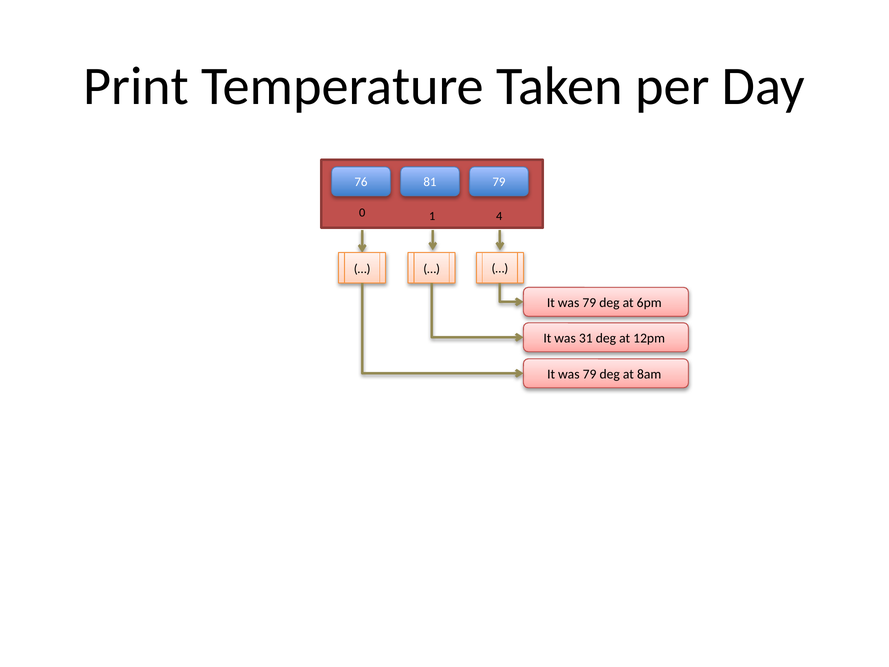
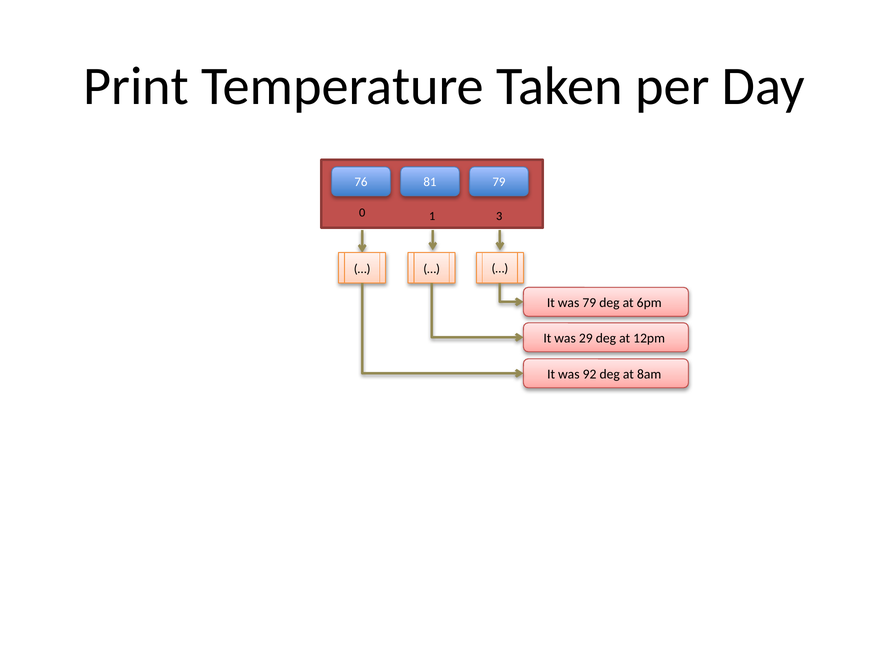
4: 4 -> 3 (499, 216)
31: 31 -> 29 (586, 338)
79: 79 -> 92 (590, 374)
